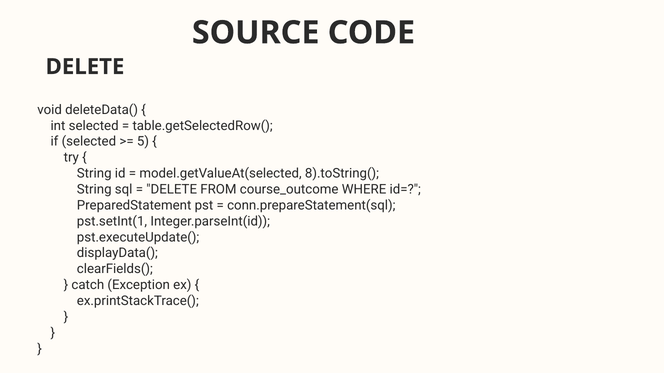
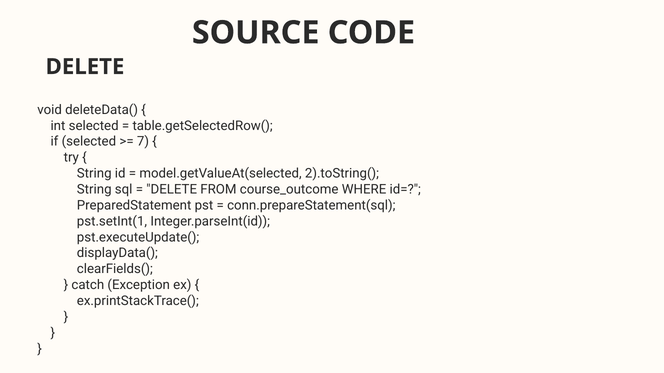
5: 5 -> 7 (143, 142)
8).toString(: 8).toString( -> 2).toString( (342, 174)
